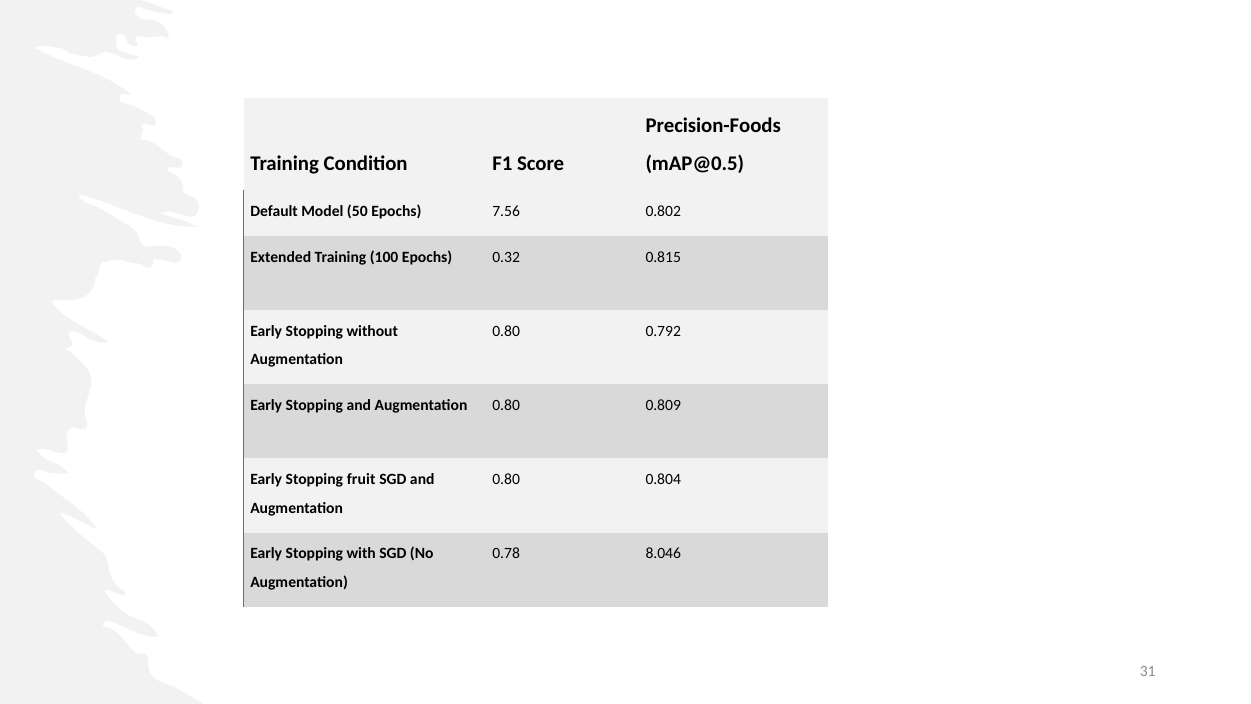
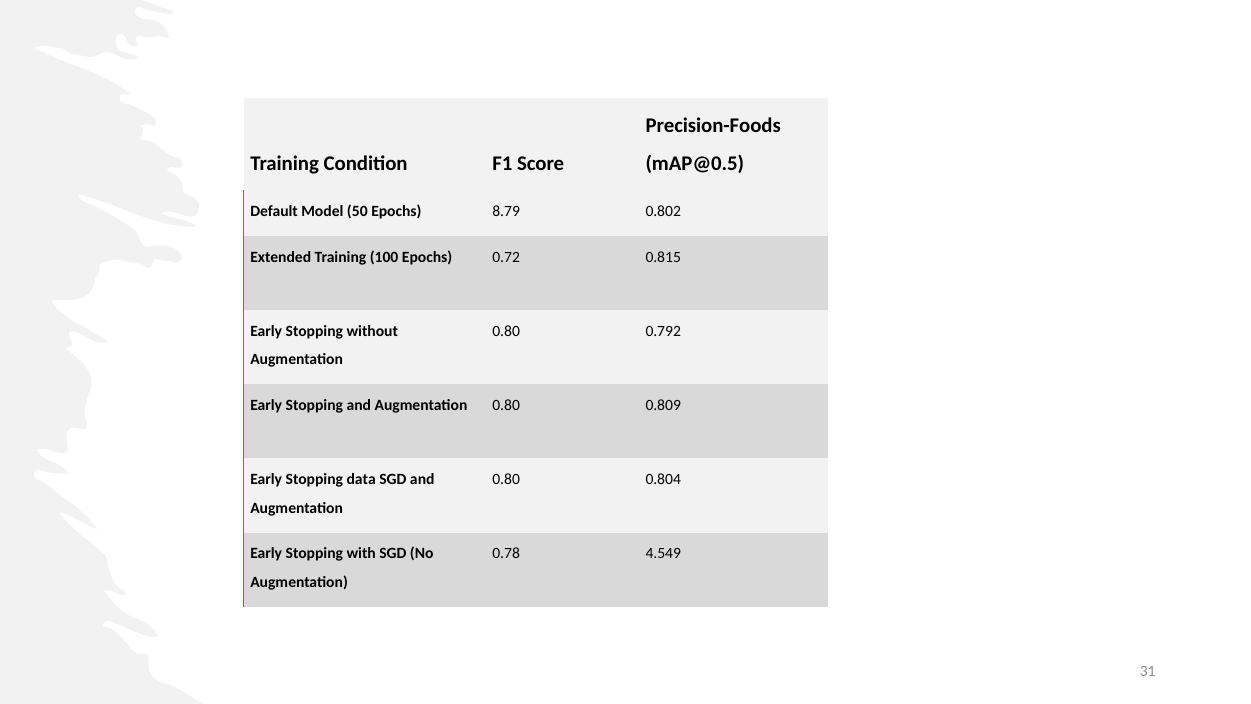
7.56: 7.56 -> 8.79 (506, 211)
0.32: 0.32 -> 0.72 (506, 257)
fruit: fruit -> data (361, 479)
8.046: 8.046 -> 4.549 (663, 554)
